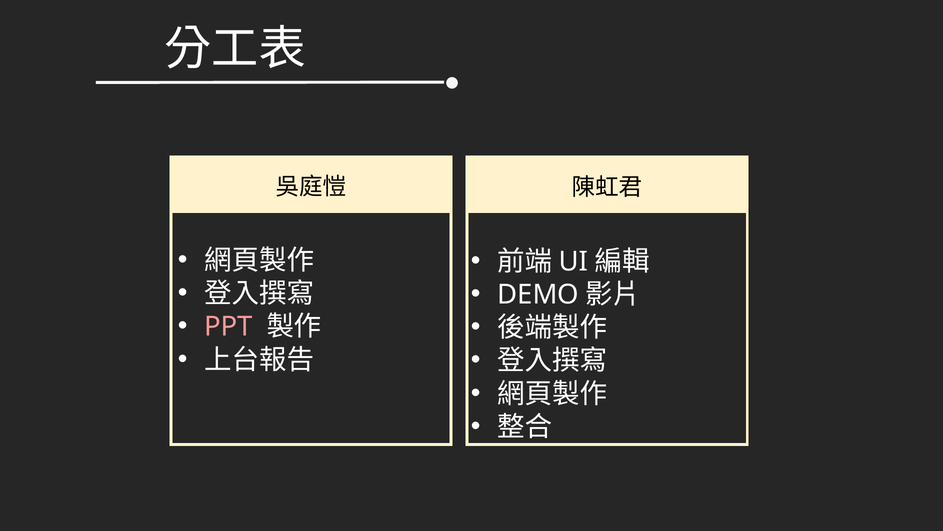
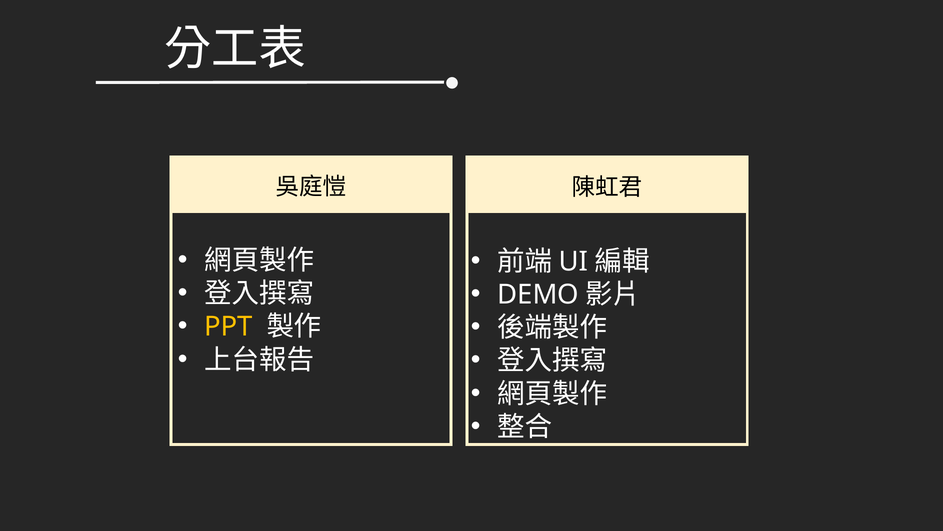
PPT colour: pink -> yellow (229, 327)
